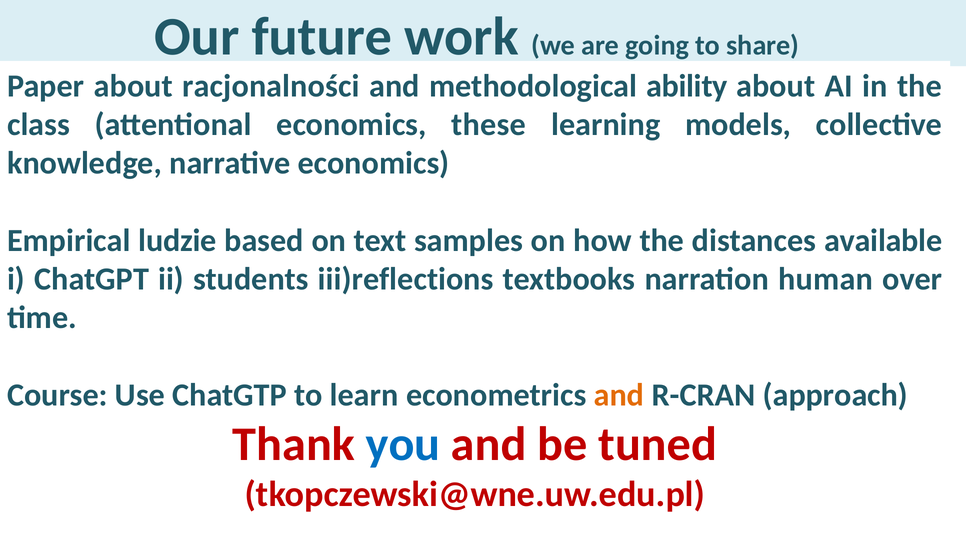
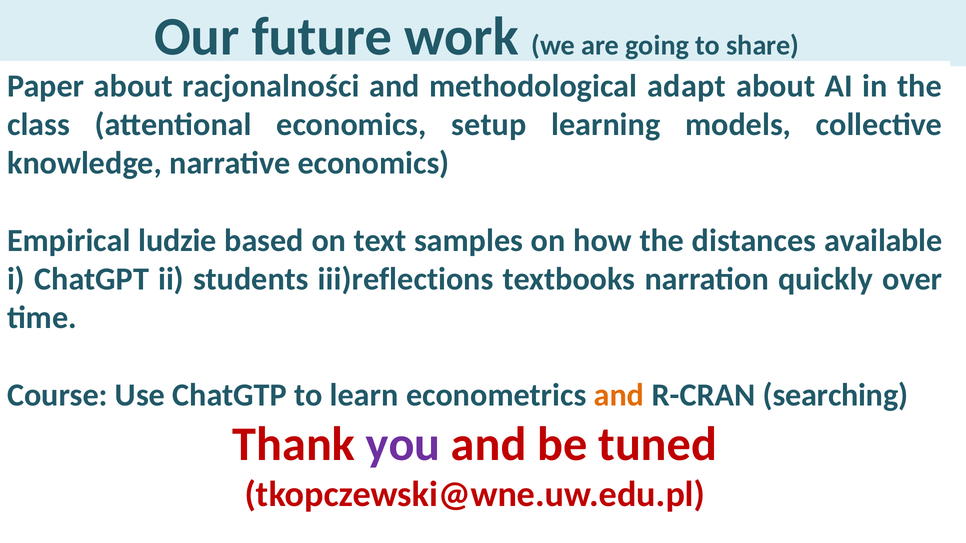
ability: ability -> adapt (687, 86)
these: these -> setup (489, 125)
human: human -> quickly (826, 279)
approach: approach -> searching (835, 395)
you colour: blue -> purple (403, 445)
